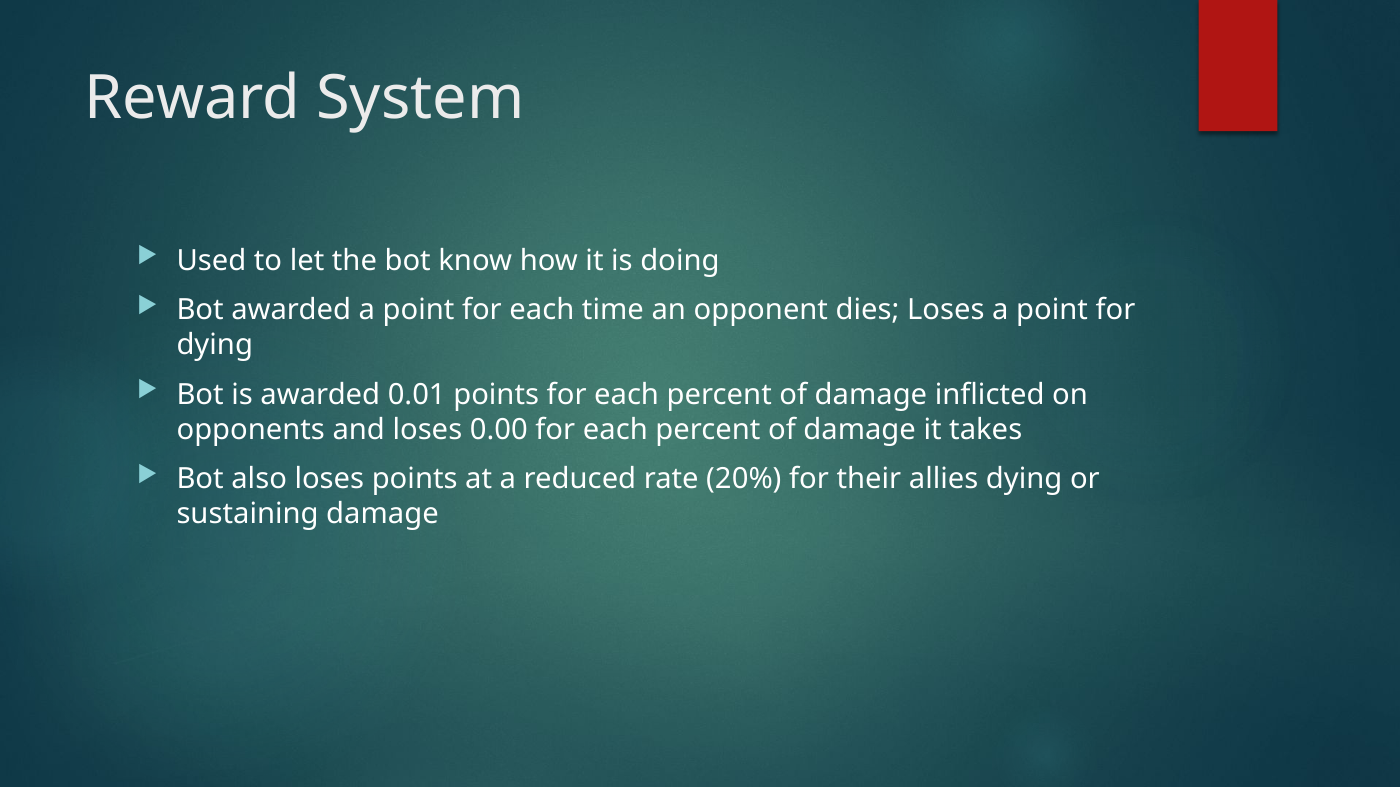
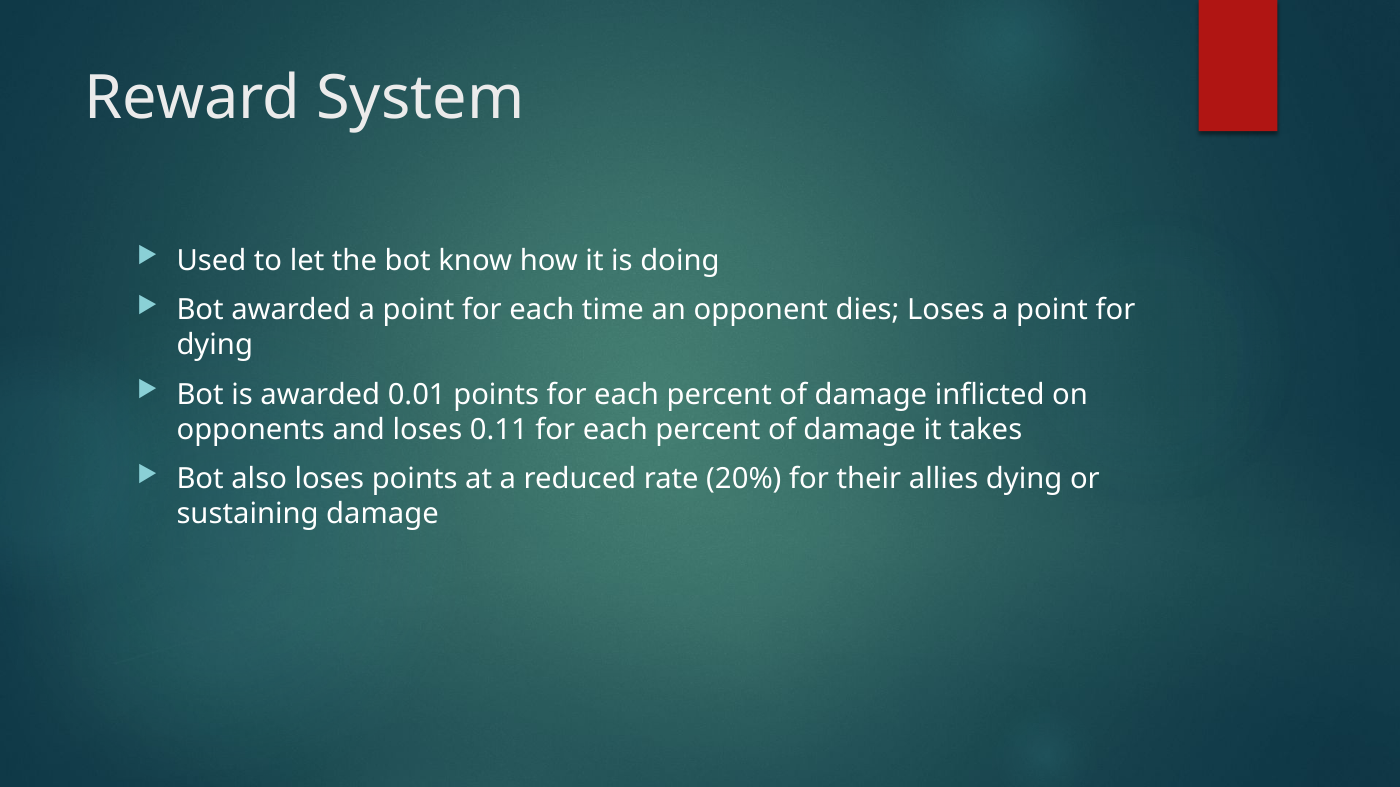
0.00: 0.00 -> 0.11 (499, 430)
